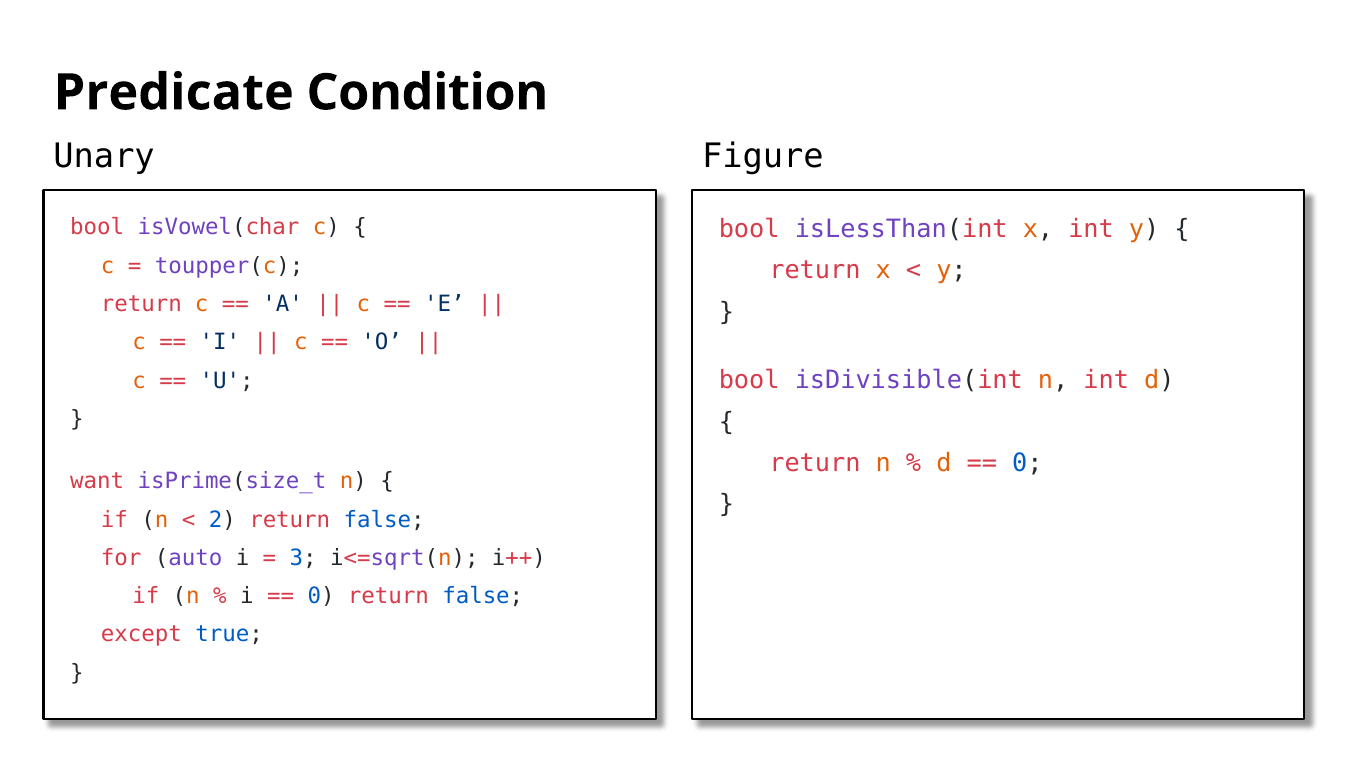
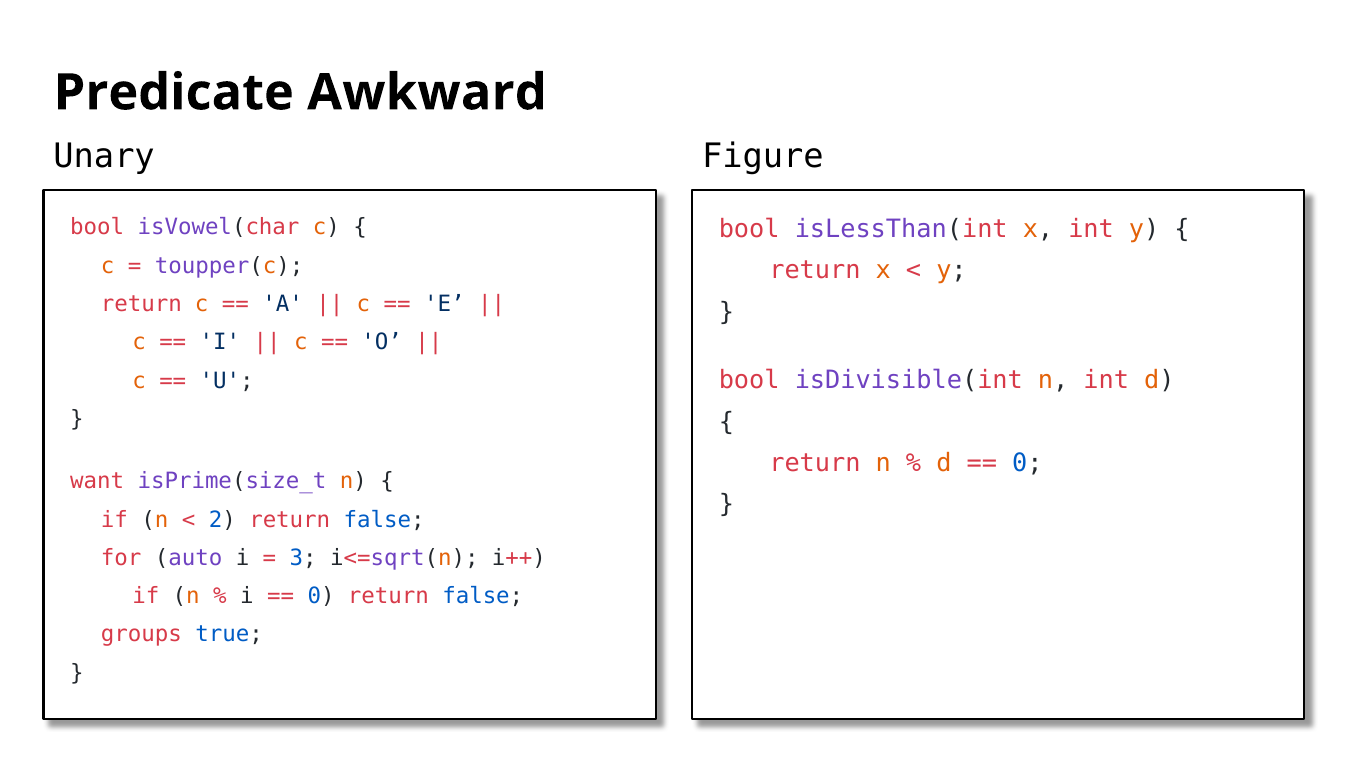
Condition: Condition -> Awkward (427, 93)
except: except -> groups (141, 635)
